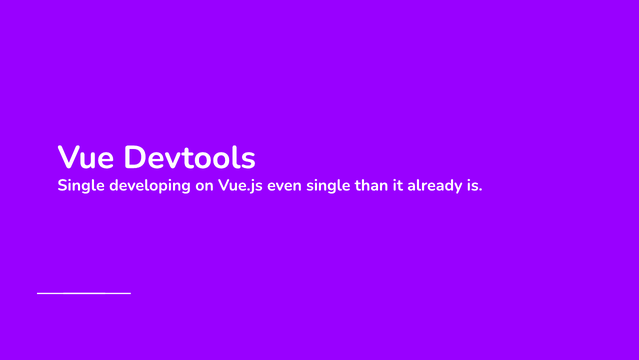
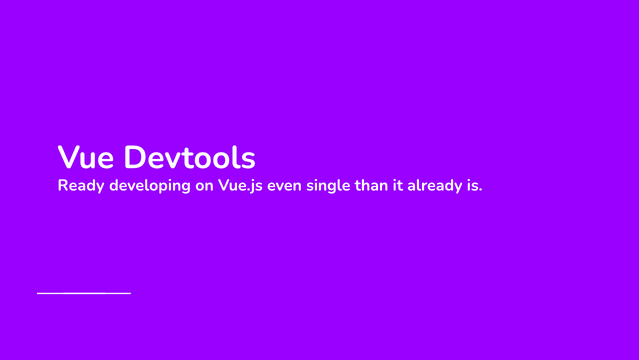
Single: Single -> Ready (81, 185)
